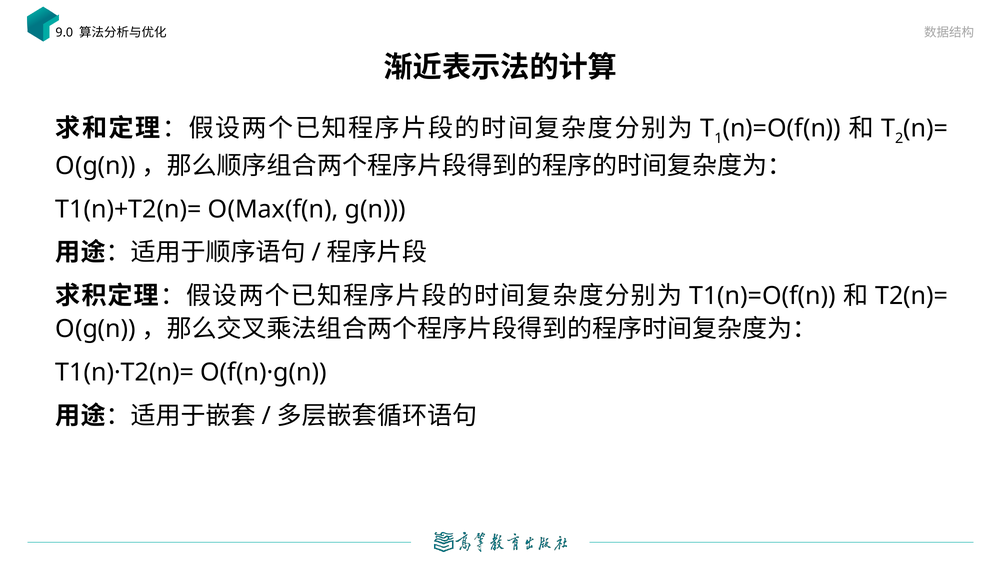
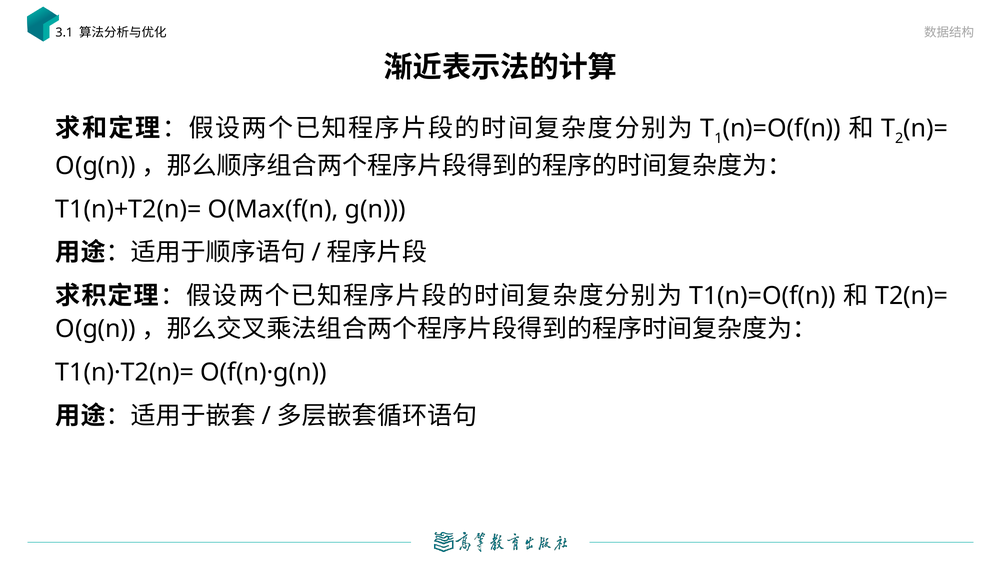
9.0: 9.0 -> 3.1 (64, 33)
